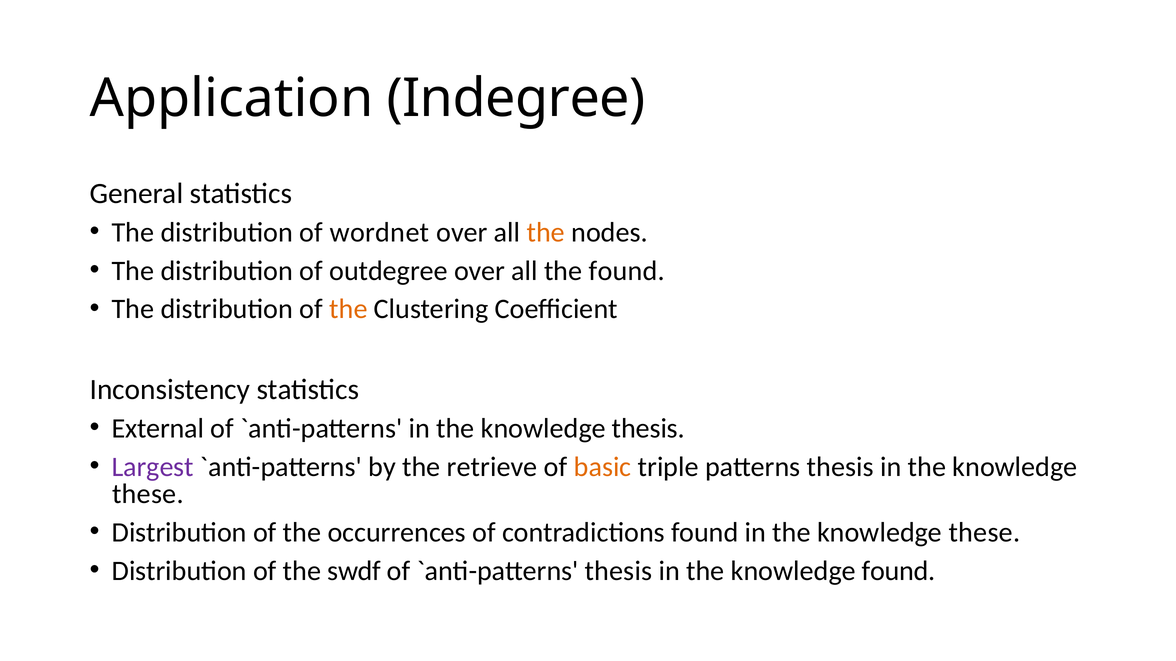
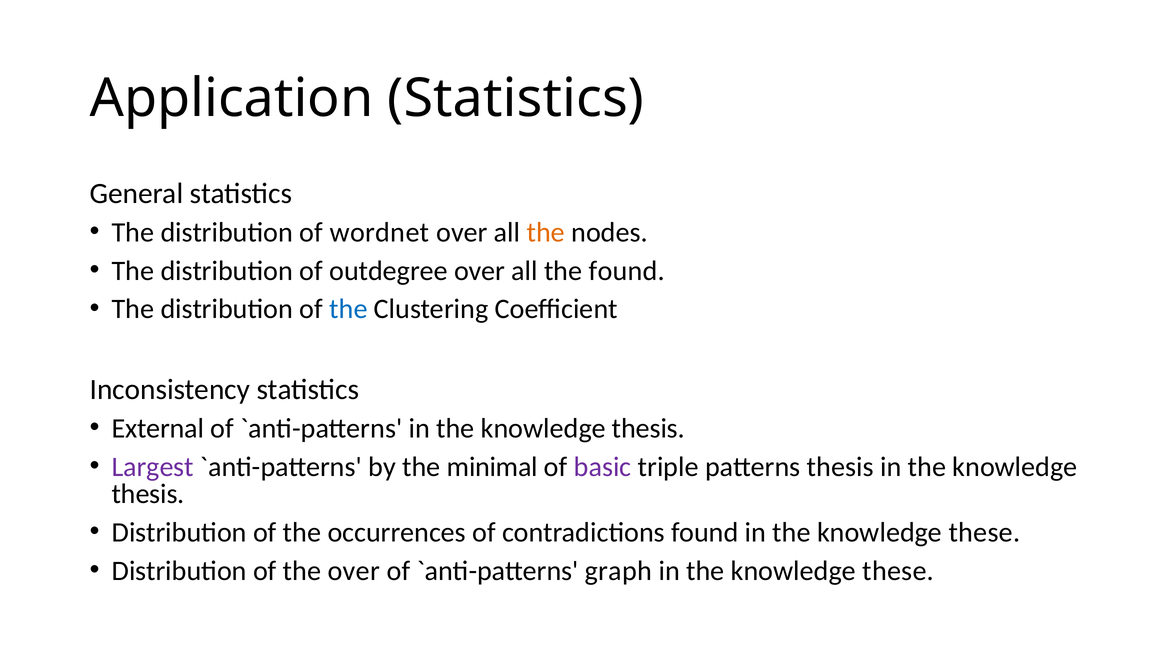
Application Indegree: Indegree -> Statistics (516, 99)
the colour: orange -> blue (348, 309)
retrieve: retrieve -> minimal (492, 467)
basic colour: orange -> purple (603, 467)
these: these -> thesis (148, 495)
the swdf: swdf -> over (354, 571)
thesis: thesis -> graph (618, 571)
found: found -> these (898, 571)
